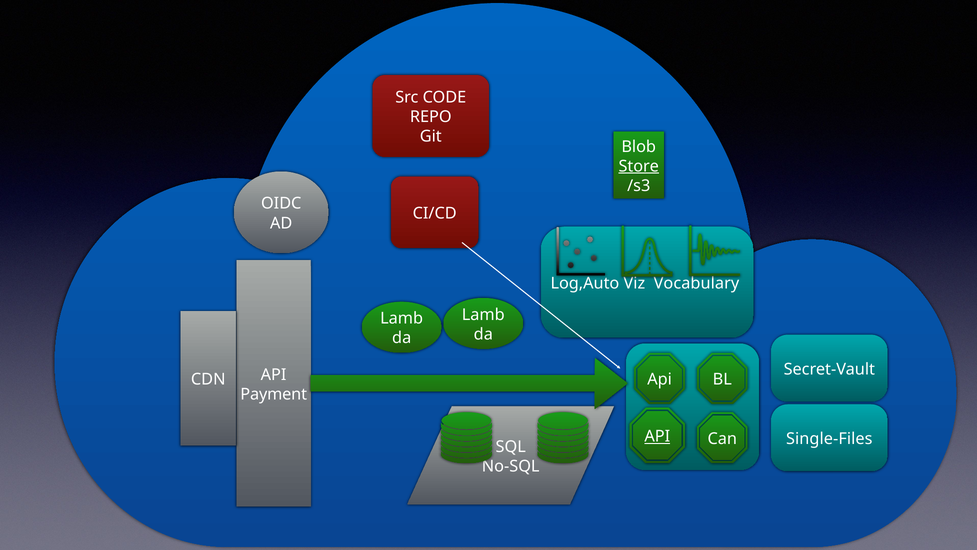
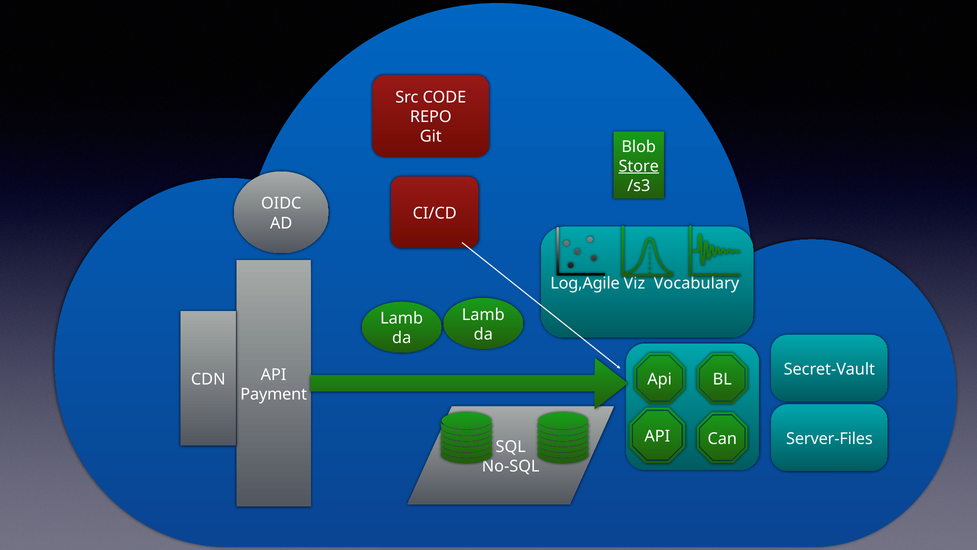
Log,Auto: Log,Auto -> Log,Agile (585, 283)
API underline: present -> none (657, 436)
Single-Files: Single-Files -> Server-Files (829, 438)
